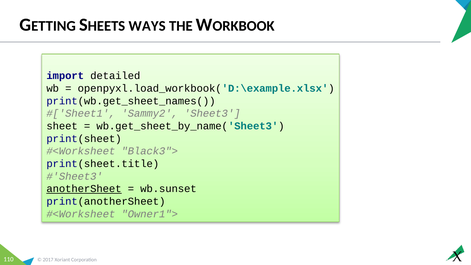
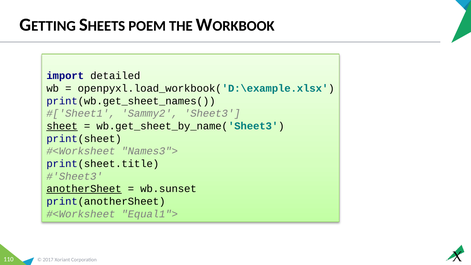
WAYS: WAYS -> POEM (147, 26)
sheet underline: none -> present (62, 126)
Black3">: Black3"> -> Names3"> (150, 151)
Owner1">: Owner1"> -> Equal1"> (150, 214)
